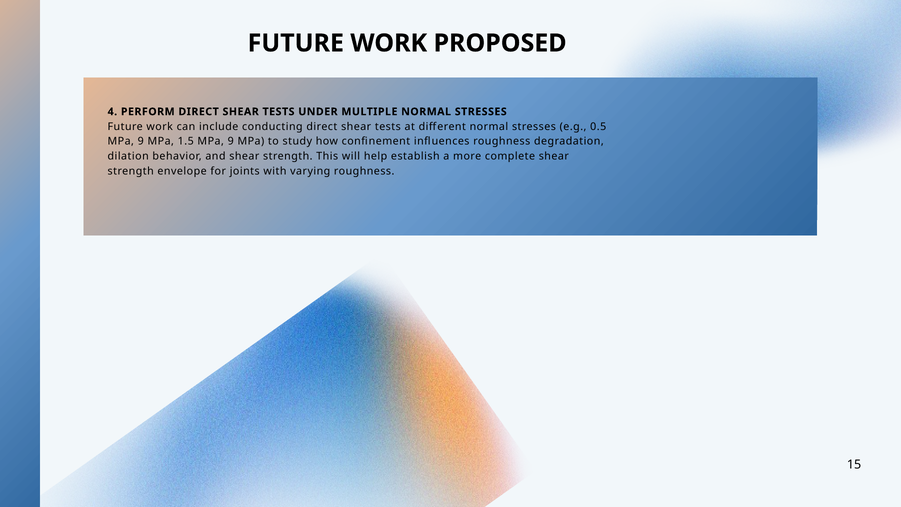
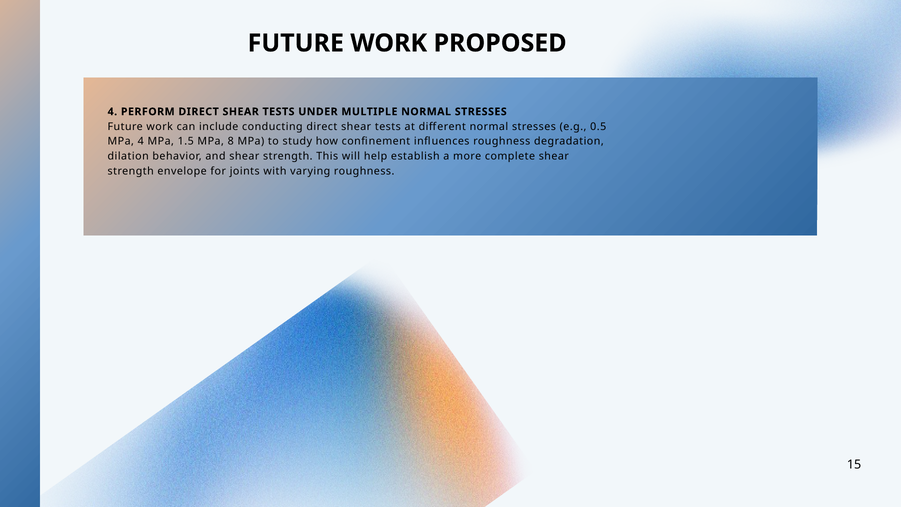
9: 9 -> 4 (141, 141)
1.5 MPa 9: 9 -> 8 (231, 141)
